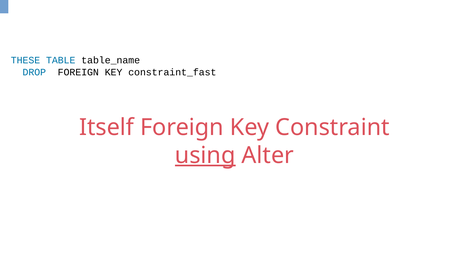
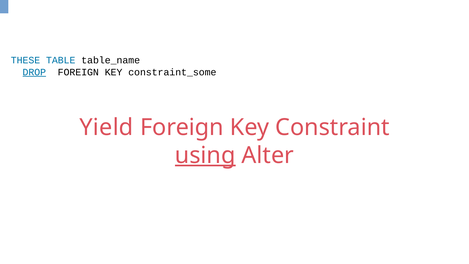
DROP underline: none -> present (34, 72)
constraint_fast: constraint_fast -> constraint_some (172, 72)
Itself: Itself -> Yield (106, 127)
